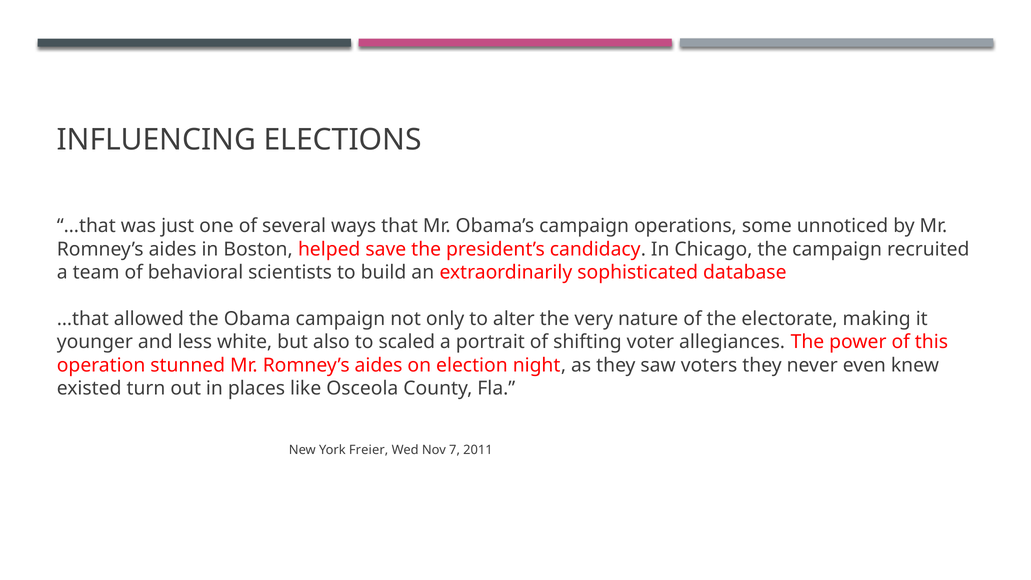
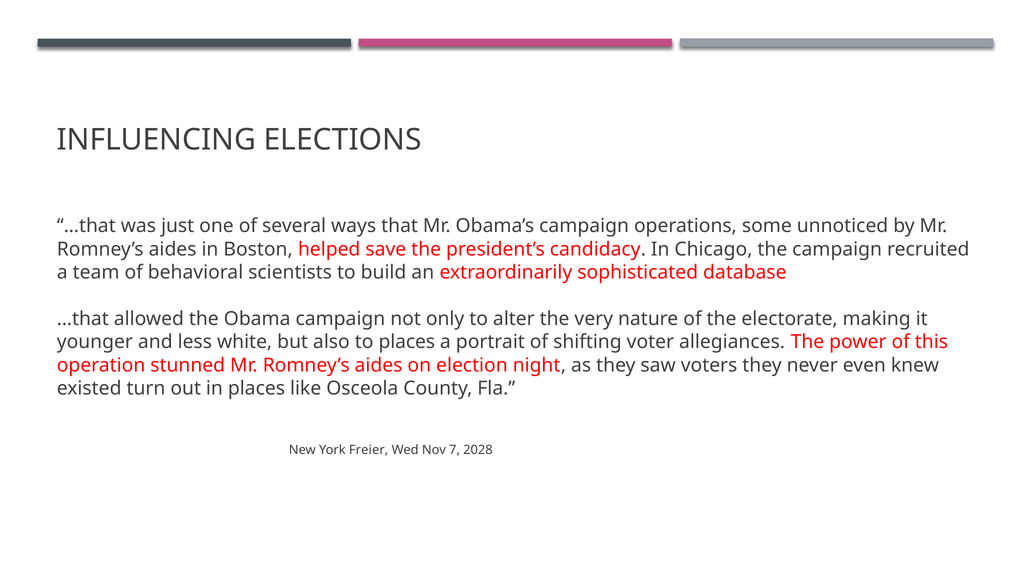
to scaled: scaled -> places (407, 342)
2011: 2011 -> 2028 (478, 450)
